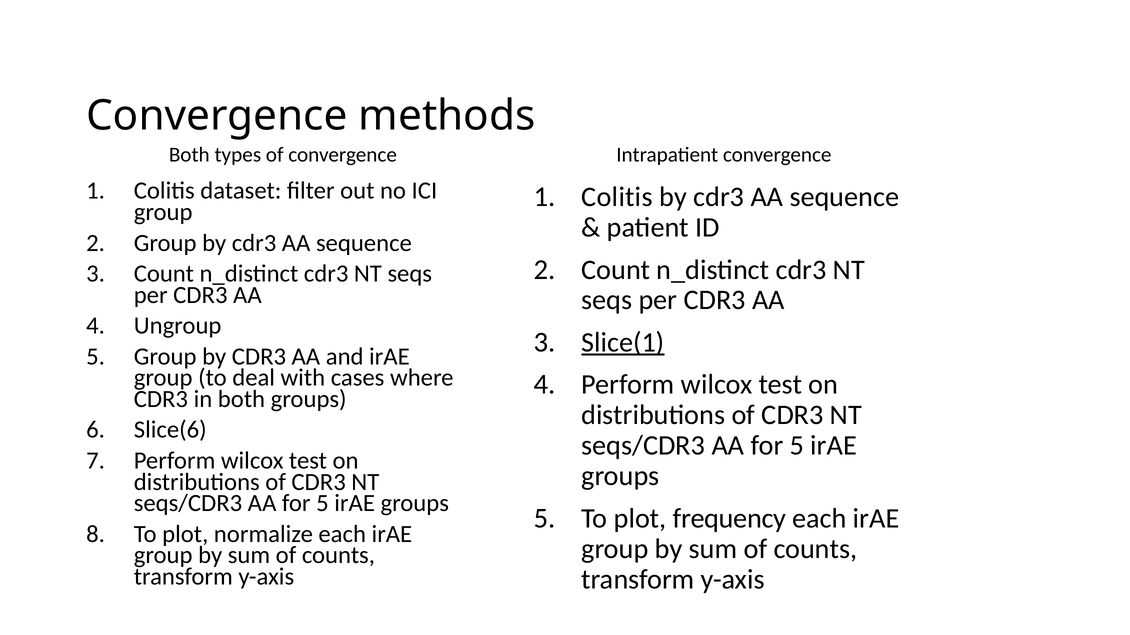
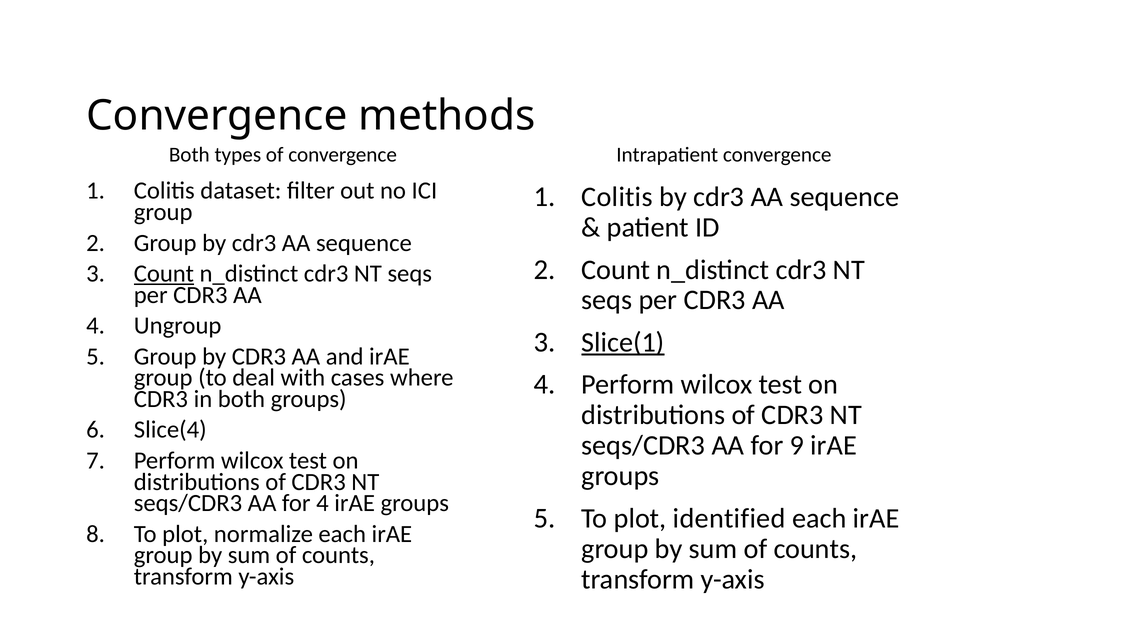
Count underline: none -> present (164, 274)
Slice(6: Slice(6 -> Slice(4 (170, 430)
5: 5 -> 9 (797, 446)
5: 5 -> 4 (322, 504)
frequency: frequency -> identified (729, 519)
